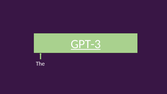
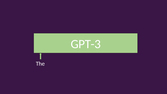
GPT-3 underline: present -> none (86, 44)
